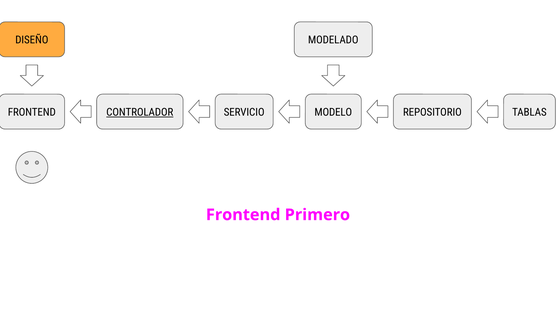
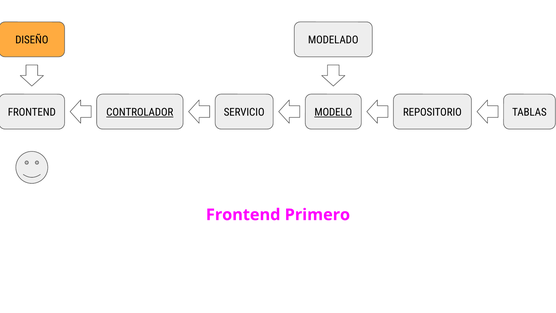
MODELO underline: none -> present (333, 112)
